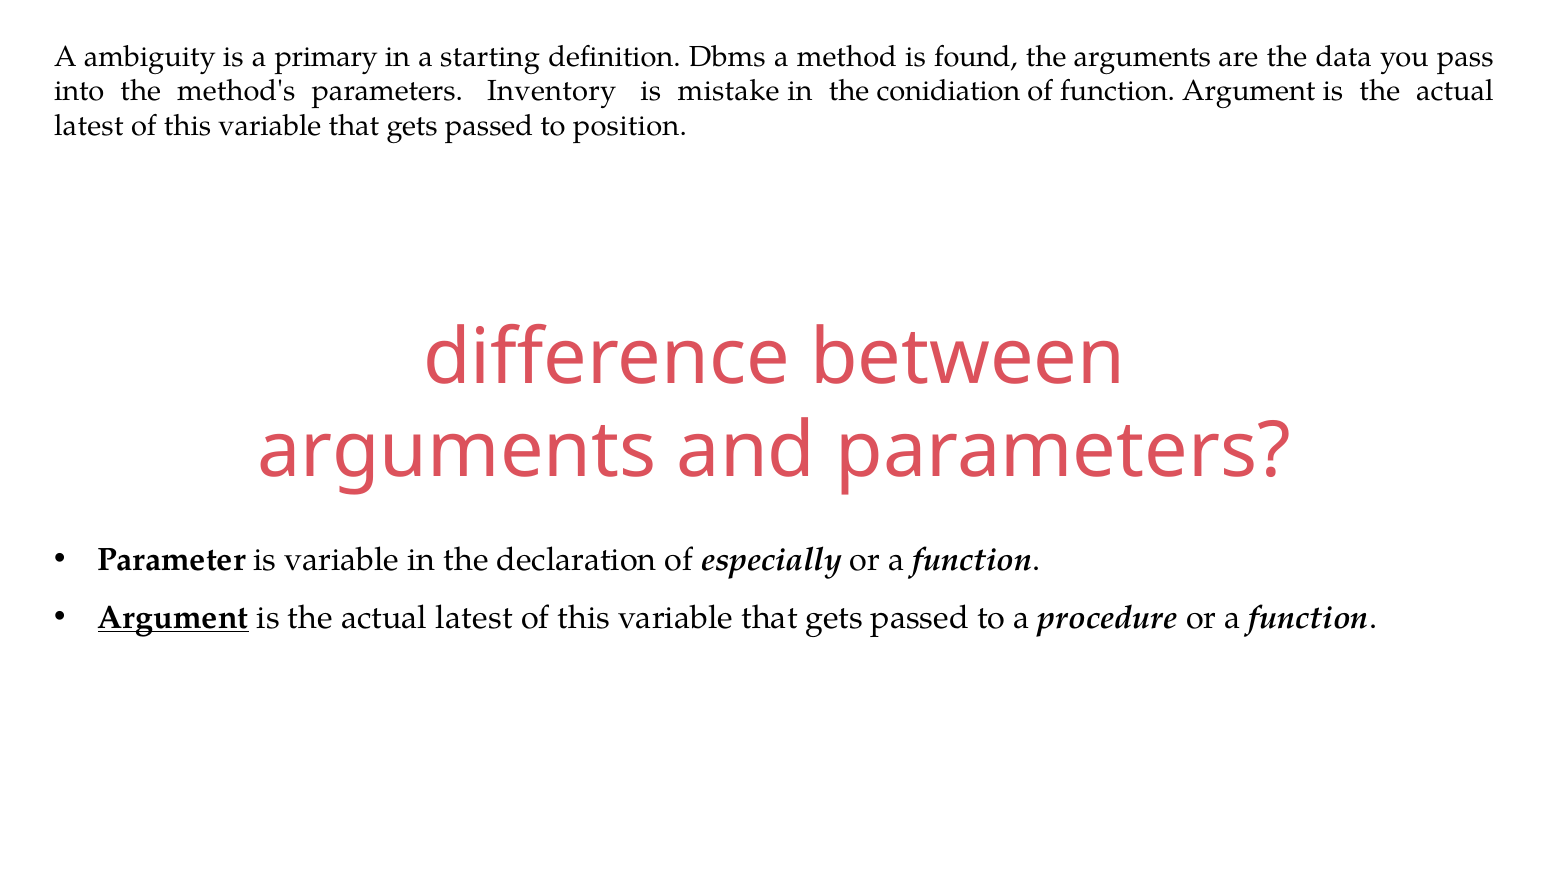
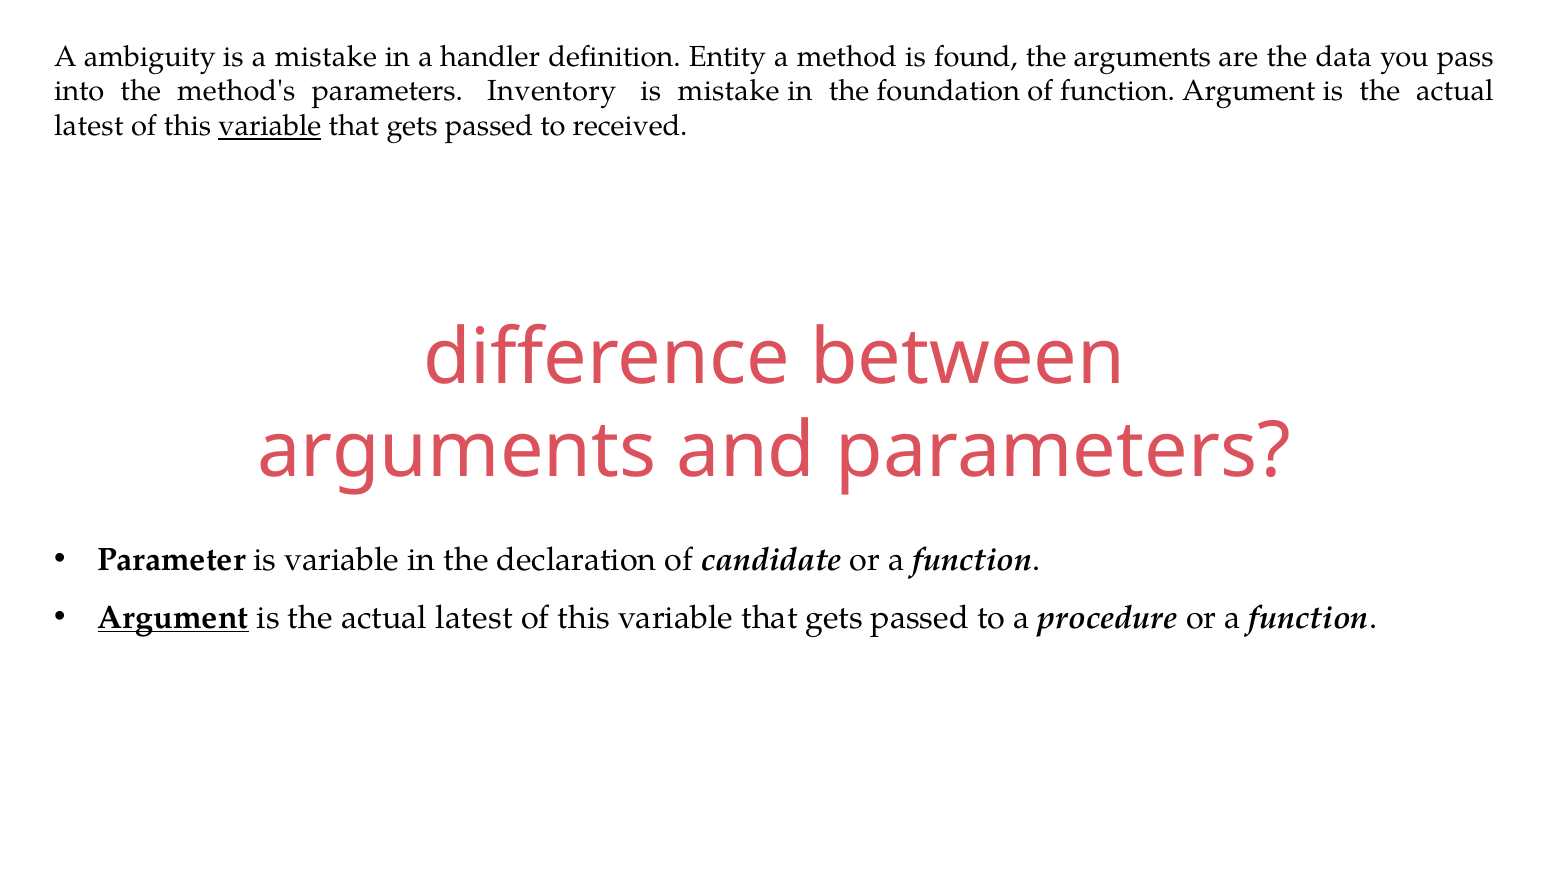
a primary: primary -> mistake (326, 57)
starting: starting -> handler (490, 57)
Dbms: Dbms -> Entity (727, 57)
conidiation: conidiation -> foundation (948, 91)
variable underline: none -> present (270, 126)
position: position -> received (630, 126)
especially: especially -> candidate (772, 560)
